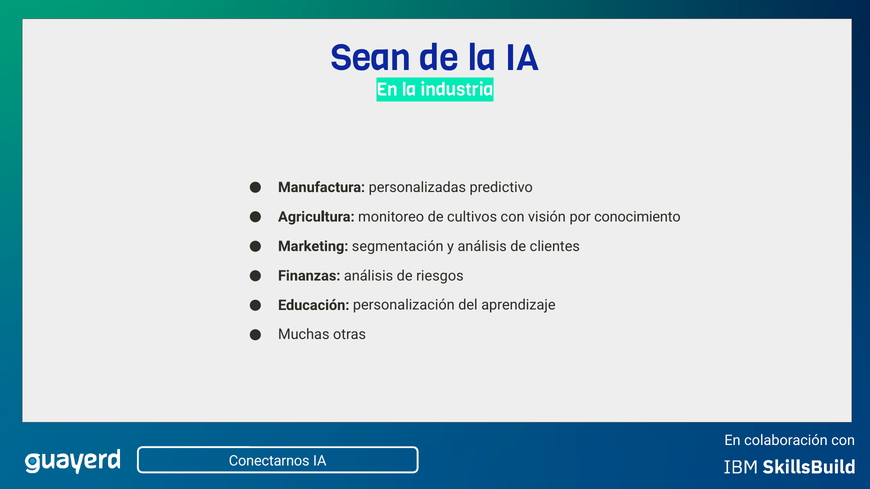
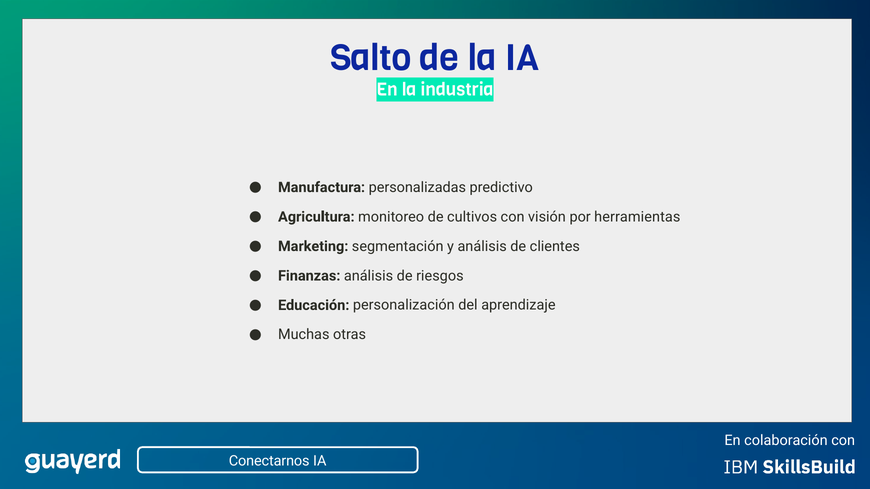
Sean: Sean -> Salto (371, 59)
conocimiento: conocimiento -> herramientas (637, 217)
